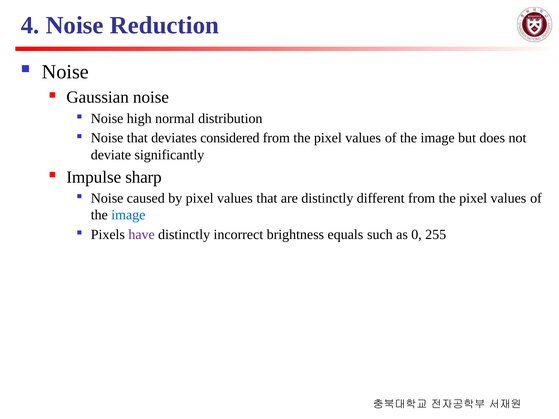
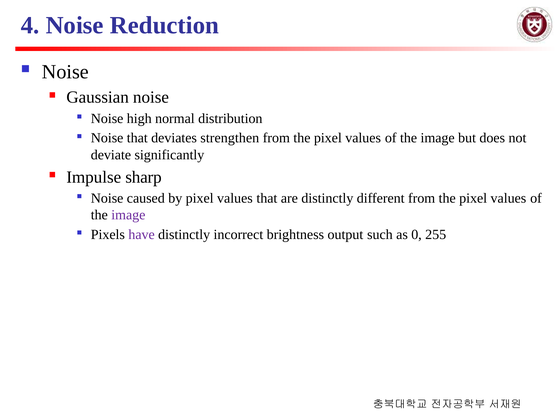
considered: considered -> strengthen (230, 138)
image colour: blue -> purple (128, 215)
equals: equals -> output (345, 235)
